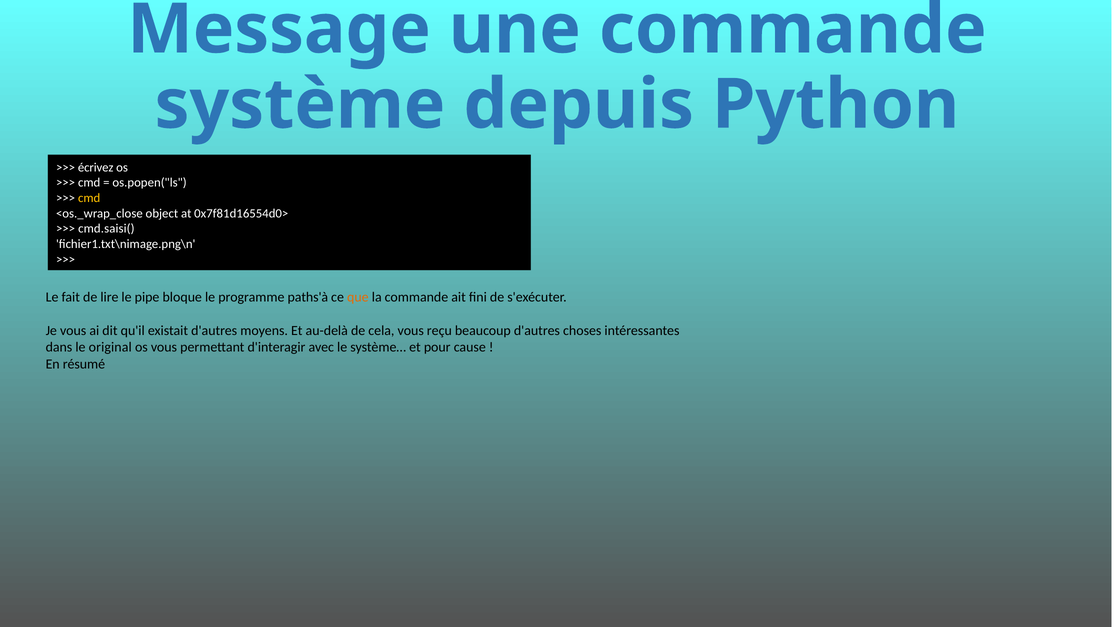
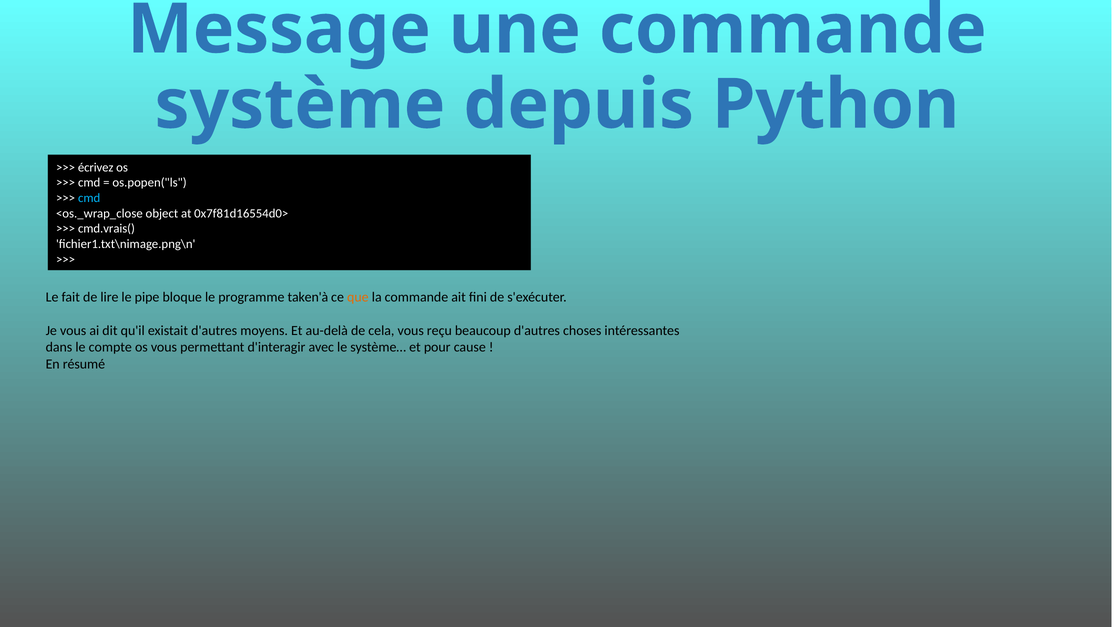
cmd colour: yellow -> light blue (89, 198)
cmd.saisi(: cmd.saisi( -> cmd.vrais( (106, 229)
paths'à: paths'à -> taken'à (308, 297)
original: original -> compte (110, 347)
